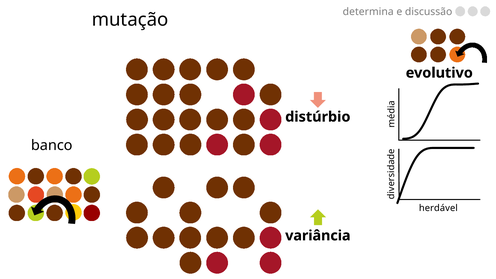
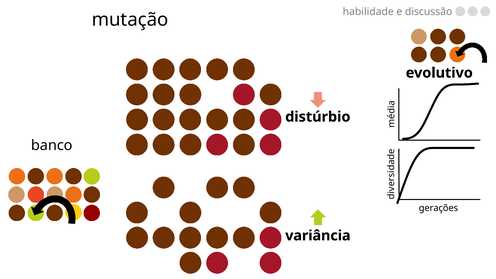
determina: determina -> habilidade (368, 12)
herdável: herdável -> gerações (438, 208)
